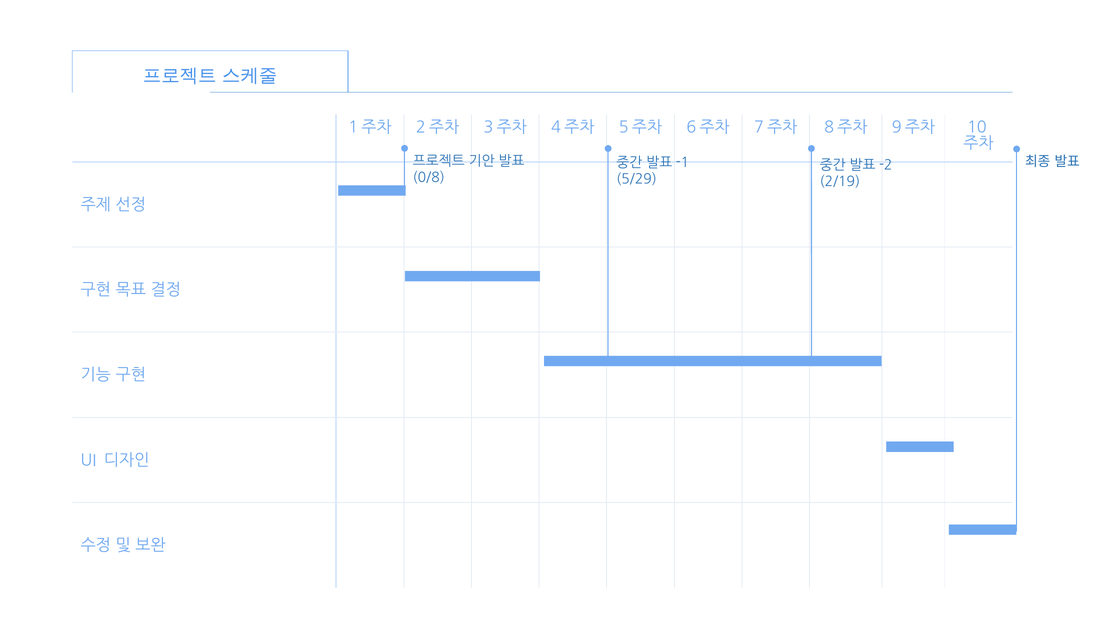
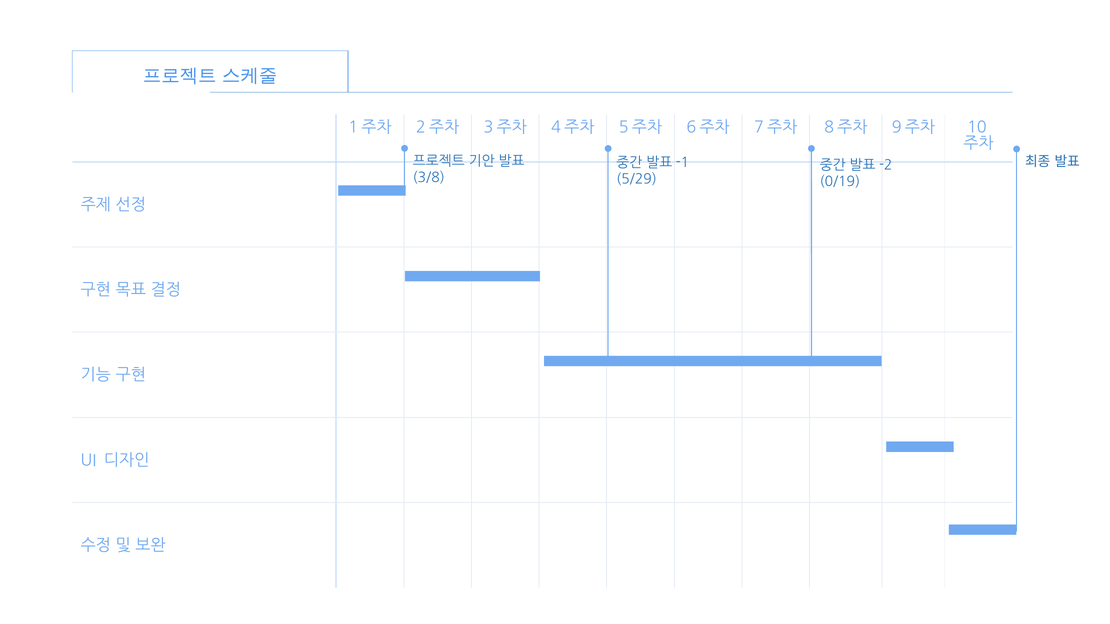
0/8: 0/8 -> 3/8 (429, 178)
2/19: 2/19 -> 0/19 (840, 182)
